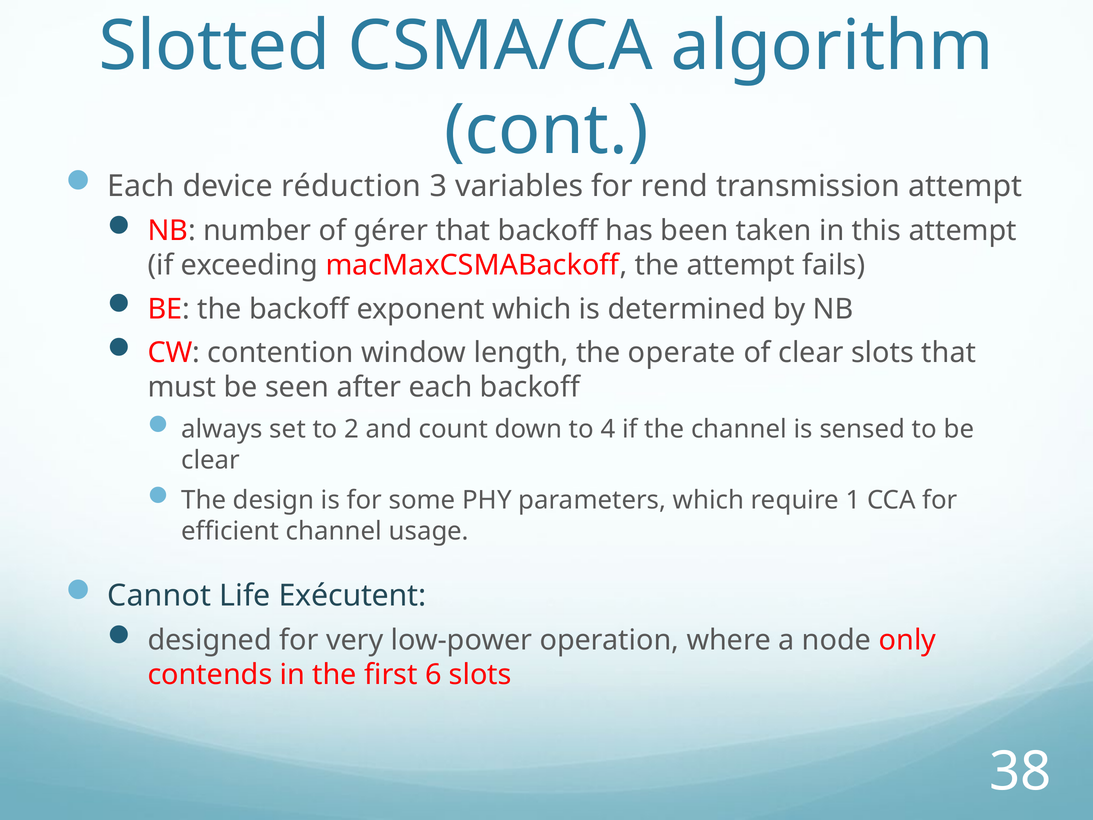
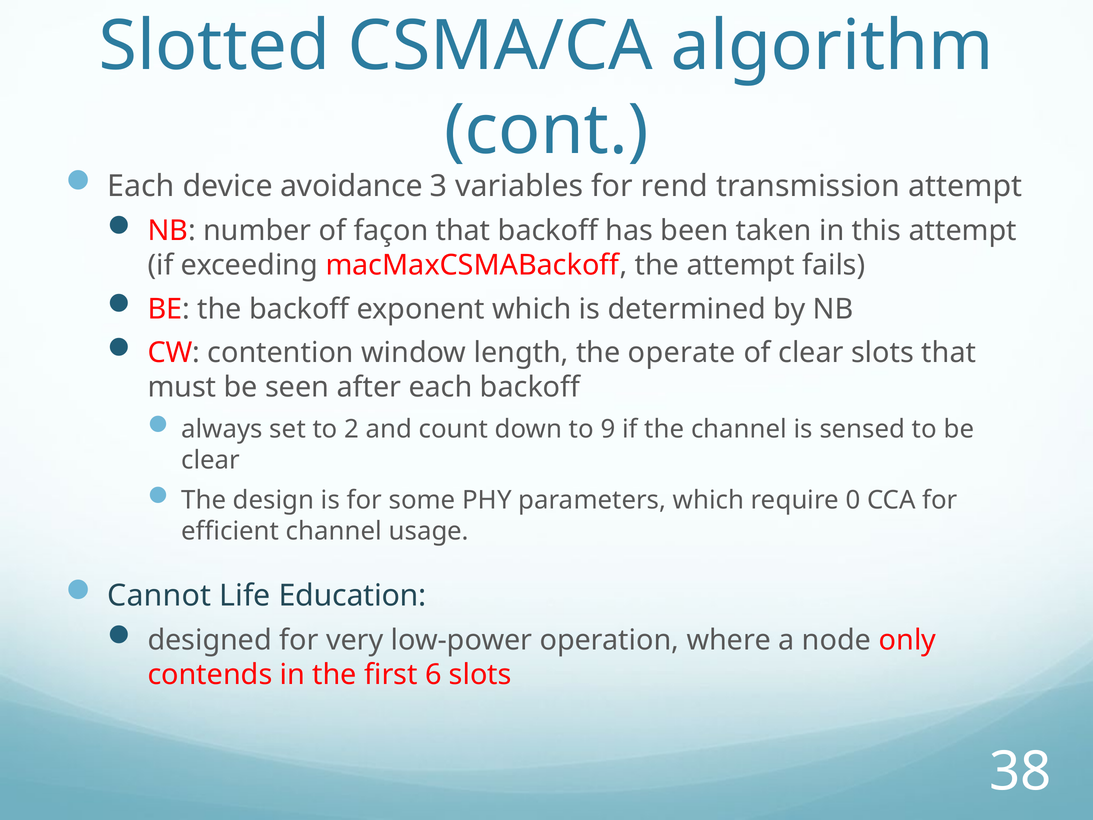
réduction: réduction -> avoidance (351, 186)
gérer: gérer -> façon (391, 231)
4: 4 -> 9 (608, 429)
1: 1 -> 0 (853, 500)
Exécutent: Exécutent -> Education (353, 596)
